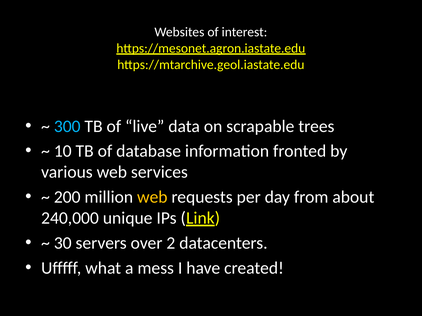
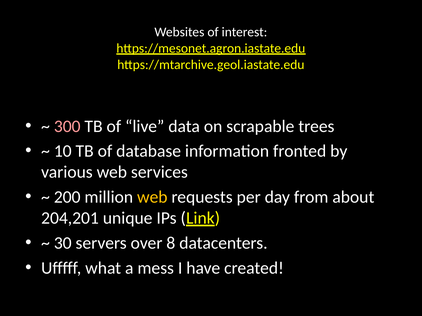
300 colour: light blue -> pink (67, 126)
240,000: 240,000 -> 204,201 (70, 218)
2: 2 -> 8 (171, 244)
